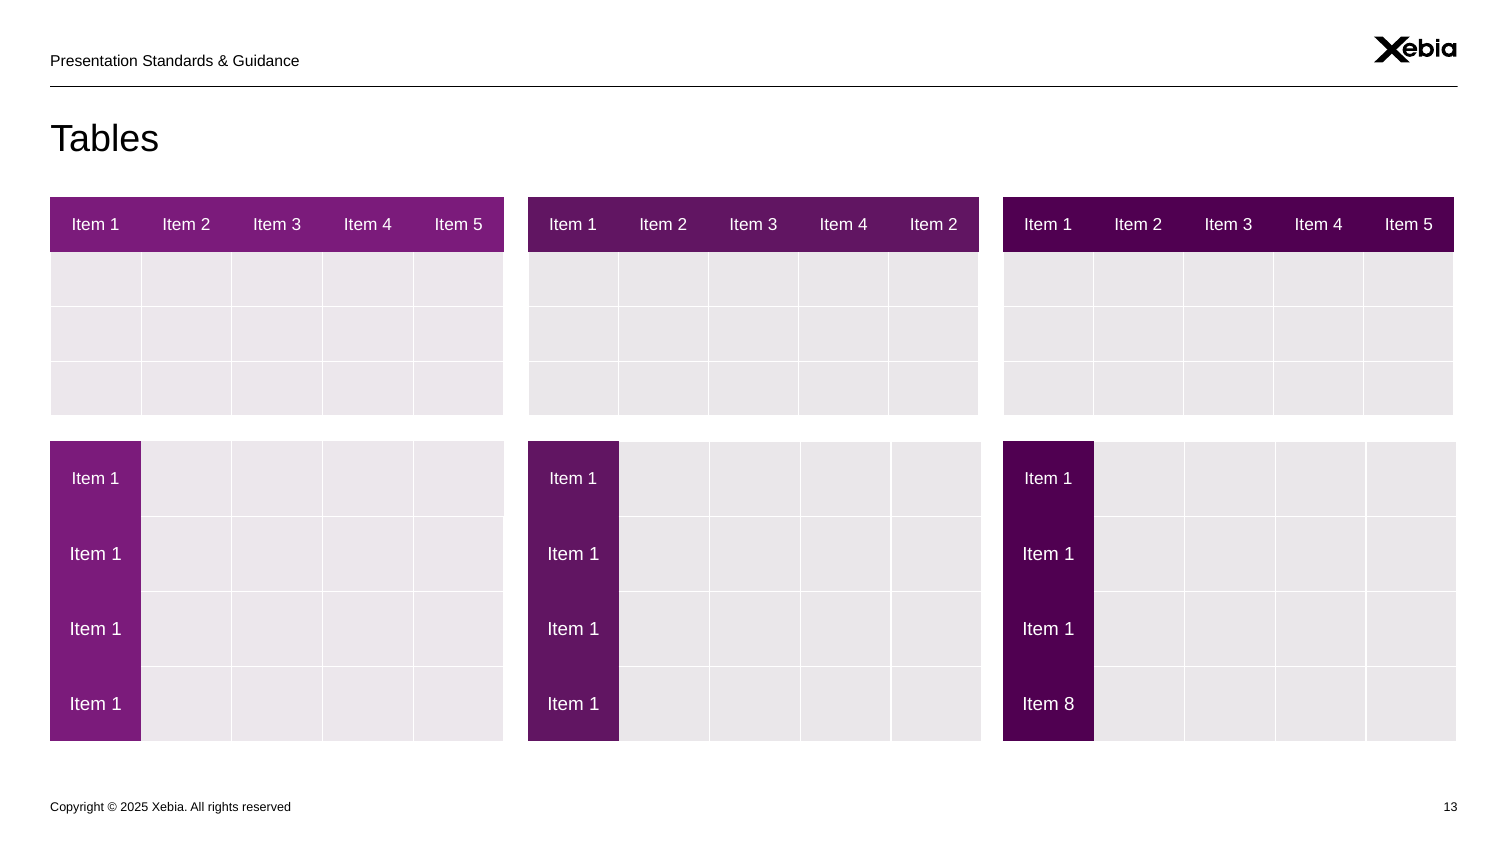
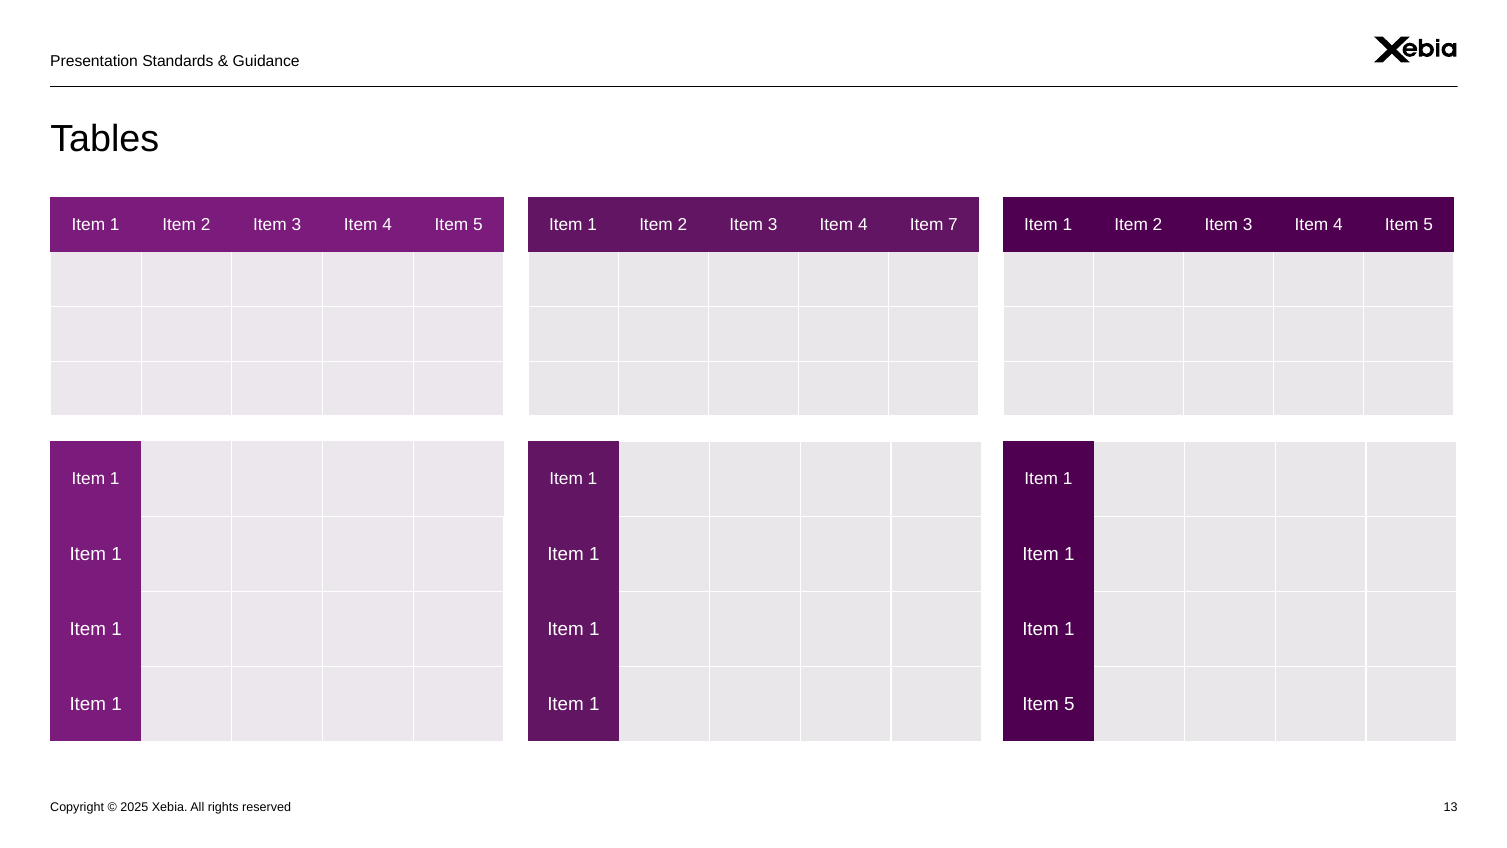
4 Item 2: 2 -> 7 (953, 225)
8: 8 -> 5 (1069, 704)
